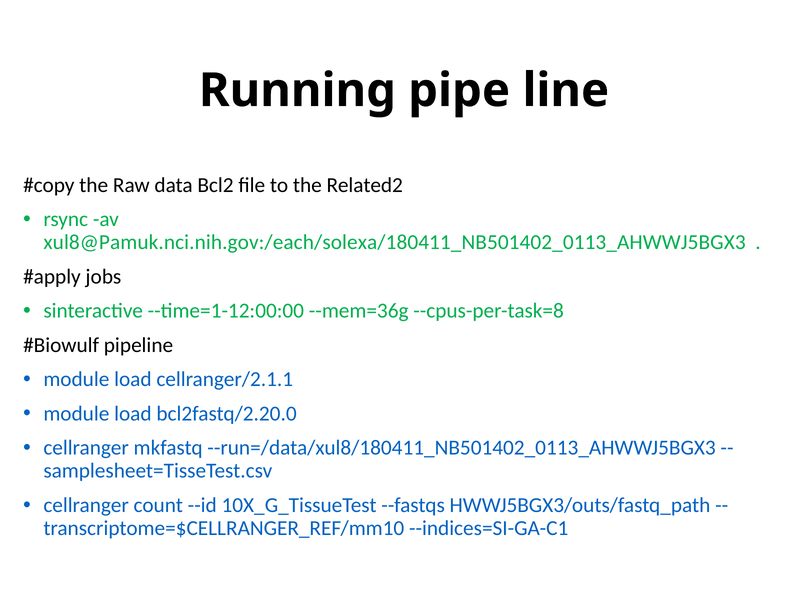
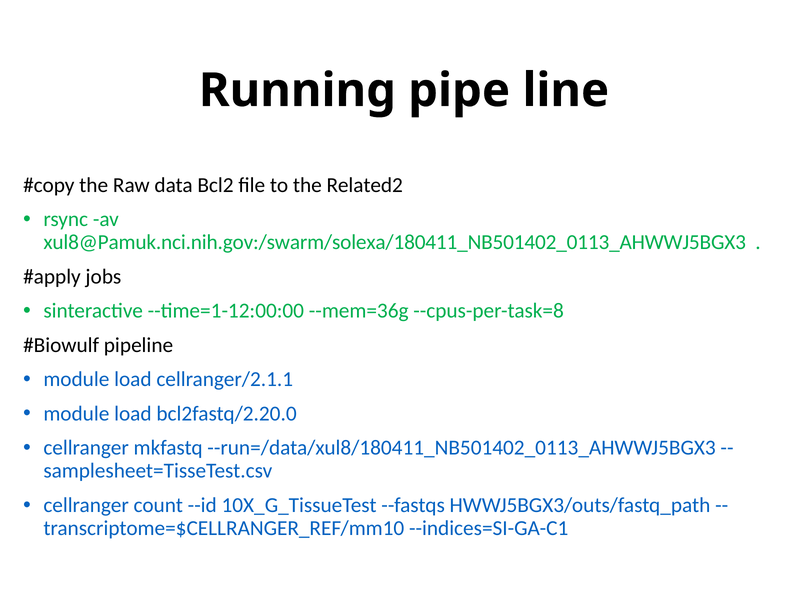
xul8@Pamuk.nci.nih.gov:/each/solexa/180411_NB501402_0113_AHWWJ5BGX3: xul8@Pamuk.nci.nih.gov:/each/solexa/180411_NB501402_0113_AHWWJ5BGX3 -> xul8@Pamuk.nci.nih.gov:/swarm/solexa/180411_NB501402_0113_AHWWJ5BGX3 (395, 242)
